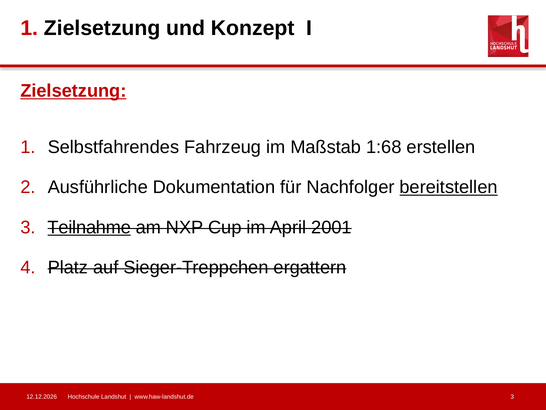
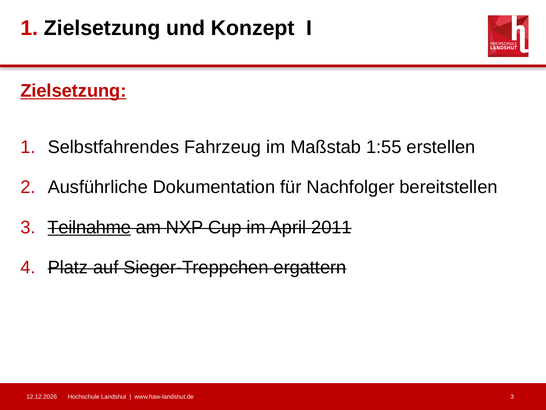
1:68: 1:68 -> 1:55 (384, 147)
bereitstellen underline: present -> none (449, 187)
2001: 2001 -> 2011 (331, 227)
